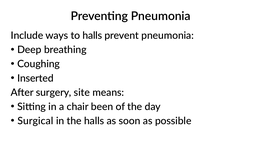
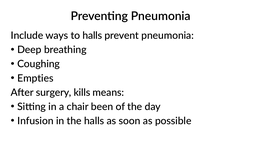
Inserted: Inserted -> Empties (35, 78)
site: site -> kills (82, 93)
Surgical: Surgical -> Infusion (35, 121)
